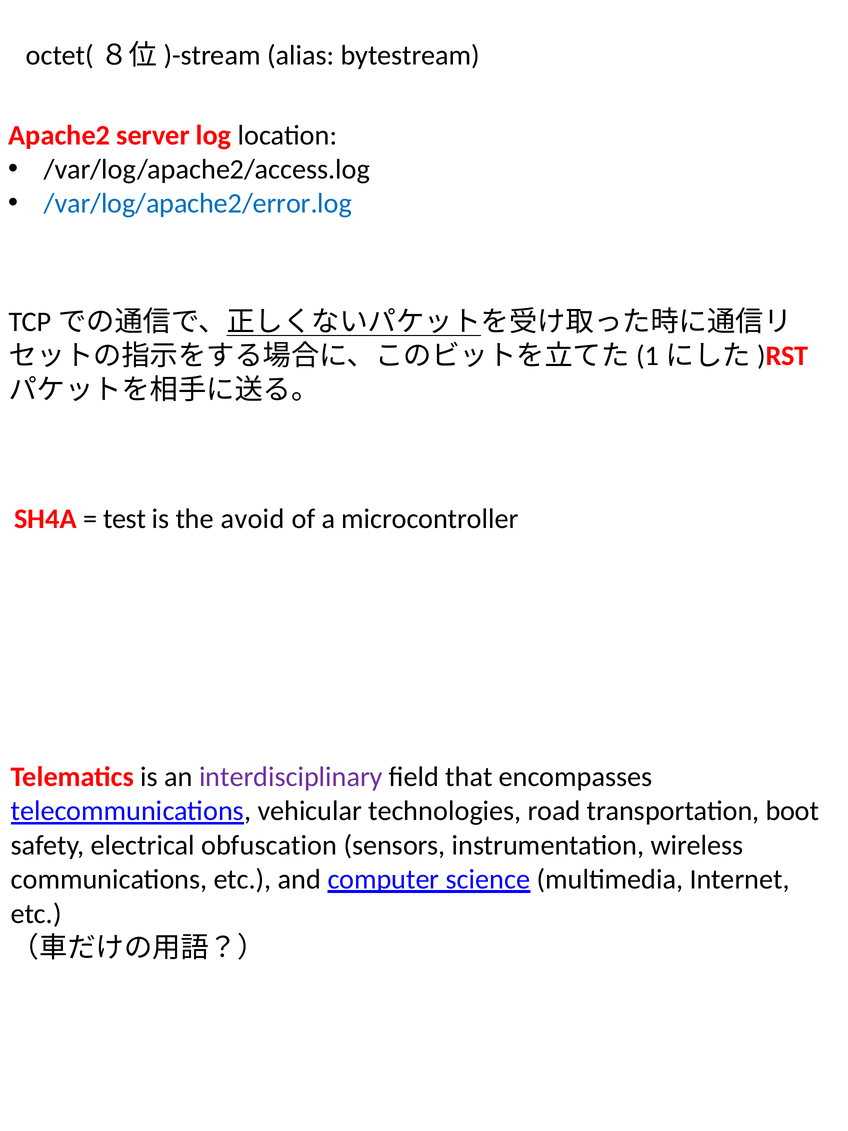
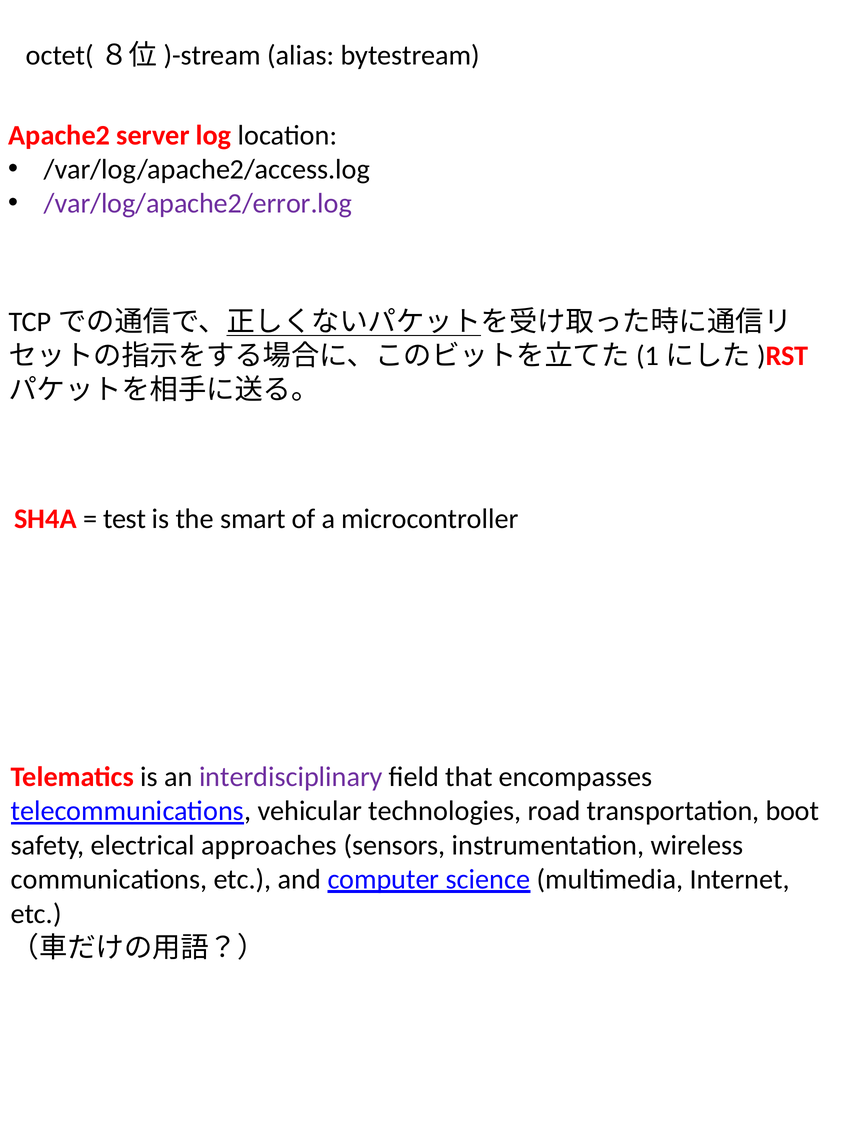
/var/log/apache2/error.log colour: blue -> purple (198, 203)
avoid: avoid -> smart (253, 519)
obfuscation: obfuscation -> approaches (269, 845)
